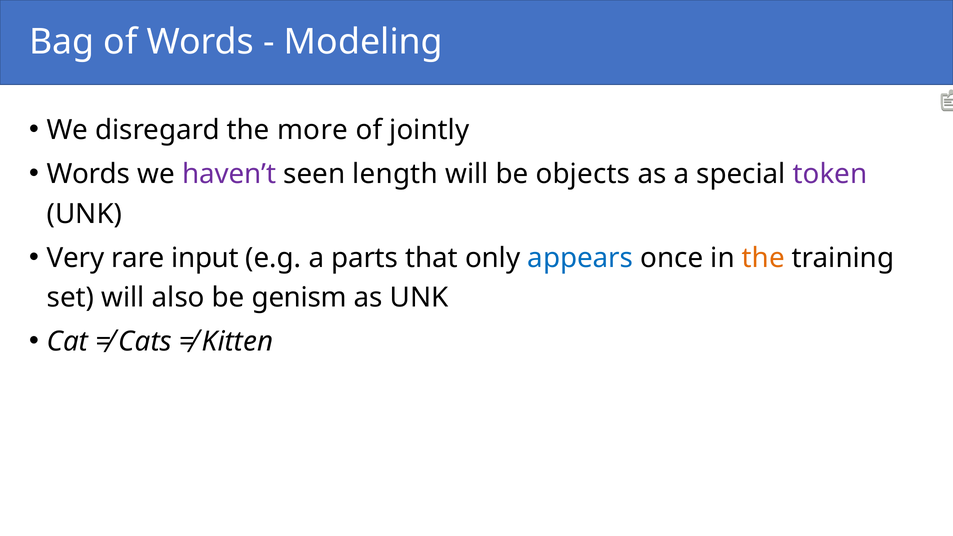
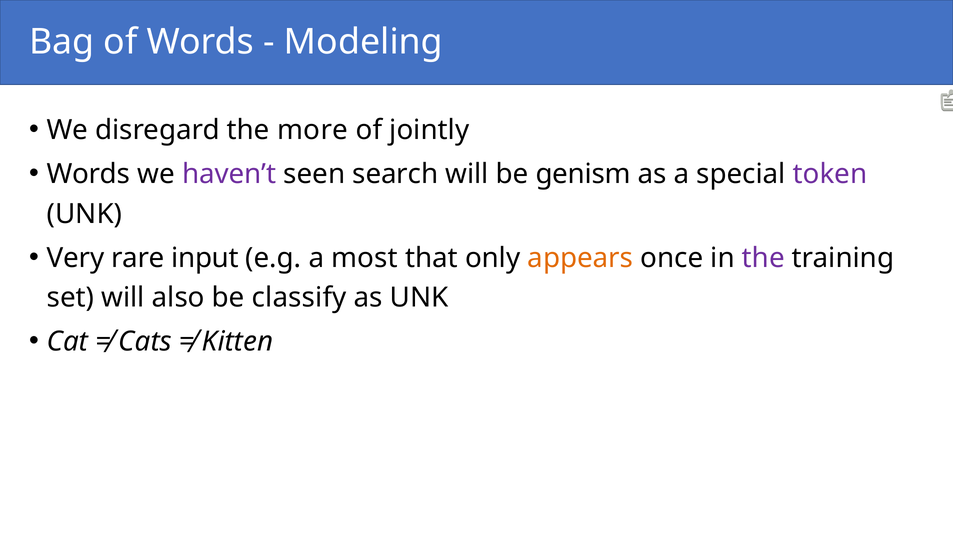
length: length -> search (395, 174)
objects: objects -> genism (583, 174)
parts: parts -> most (365, 258)
appears colour: blue -> orange (580, 258)
the colour: orange -> purple (763, 258)
genism: genism -> classify (299, 298)
